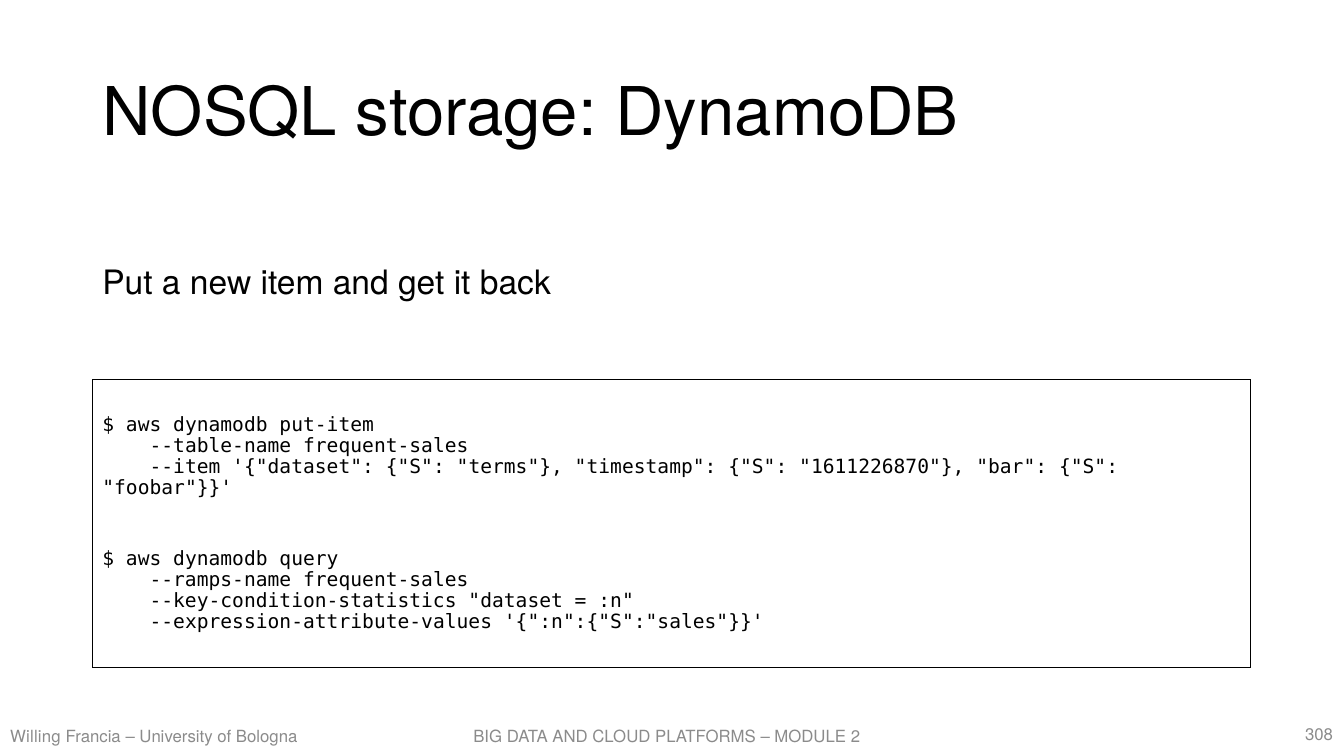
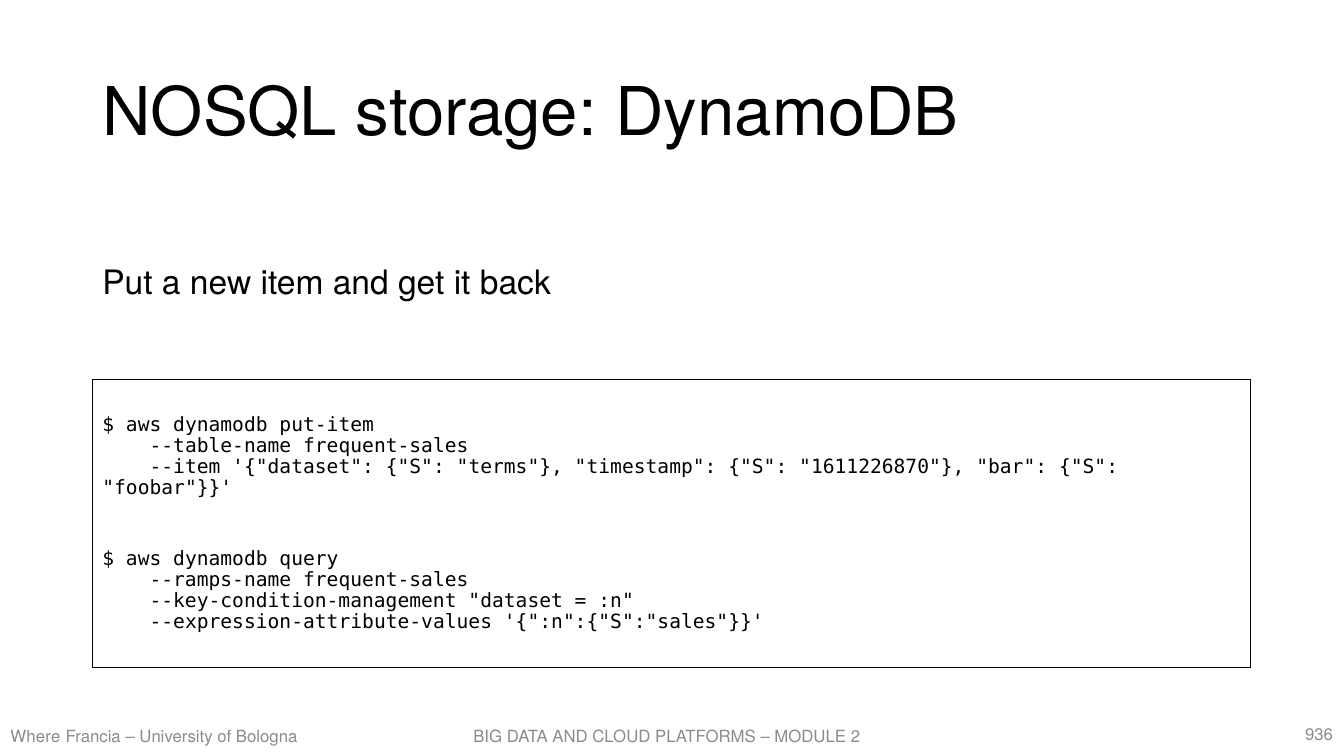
--key-condition-statistics: --key-condition-statistics -> --key-condition-management (303, 600)
Willing: Willing -> Where (35, 736)
308: 308 -> 936 (1319, 735)
